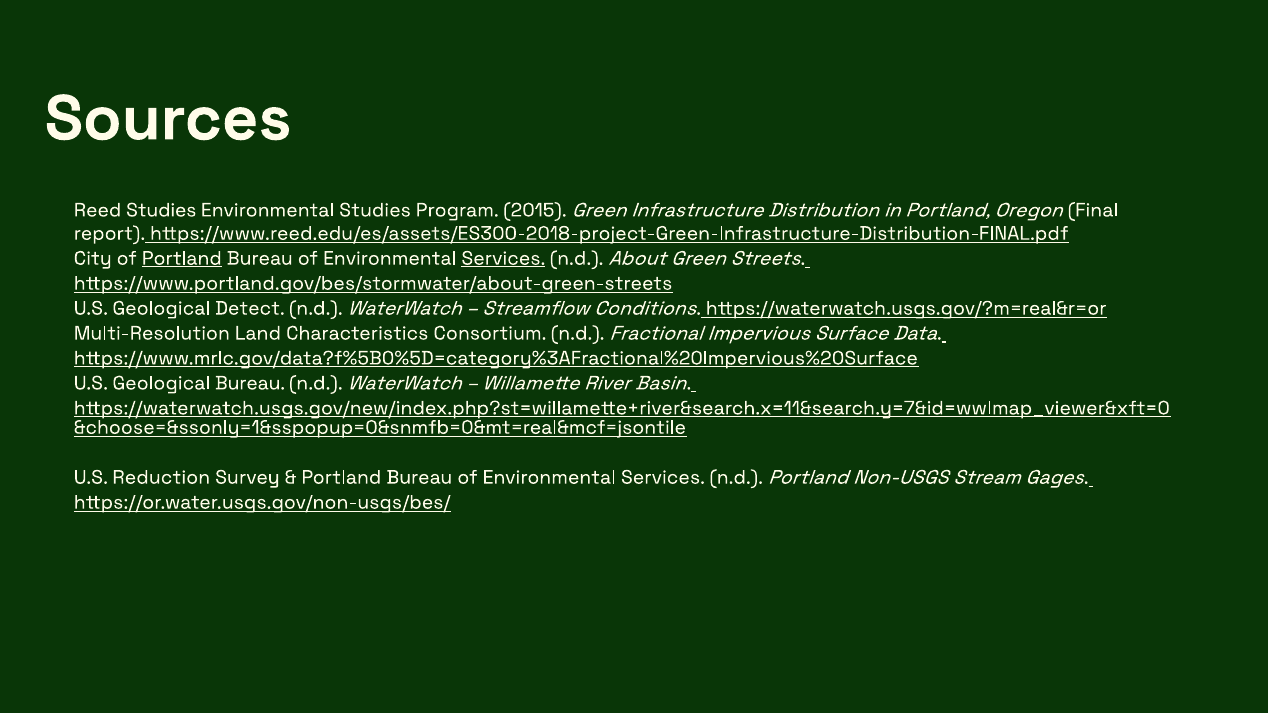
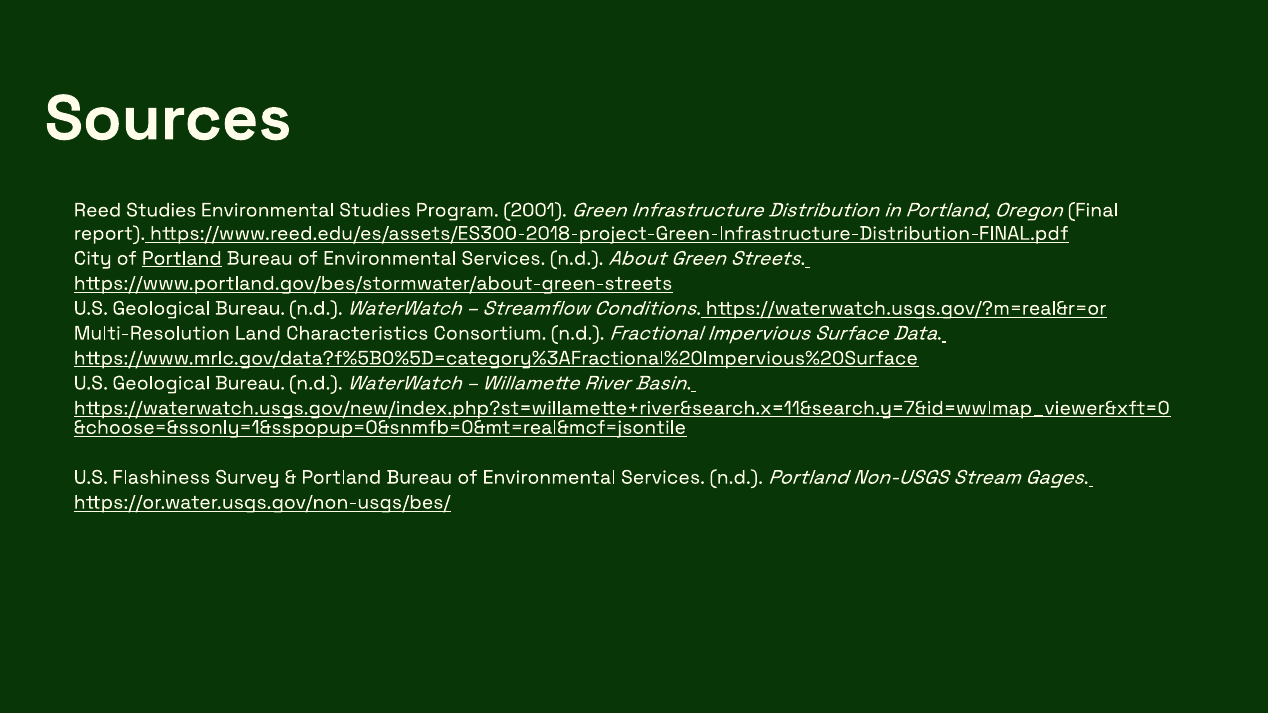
2015: 2015 -> 2001 (535, 210)
Services underline: present -> none (503, 258)
Detect: Detect -> Bureau (250, 308)
Reduction: Reduction -> Flashiness (161, 477)
